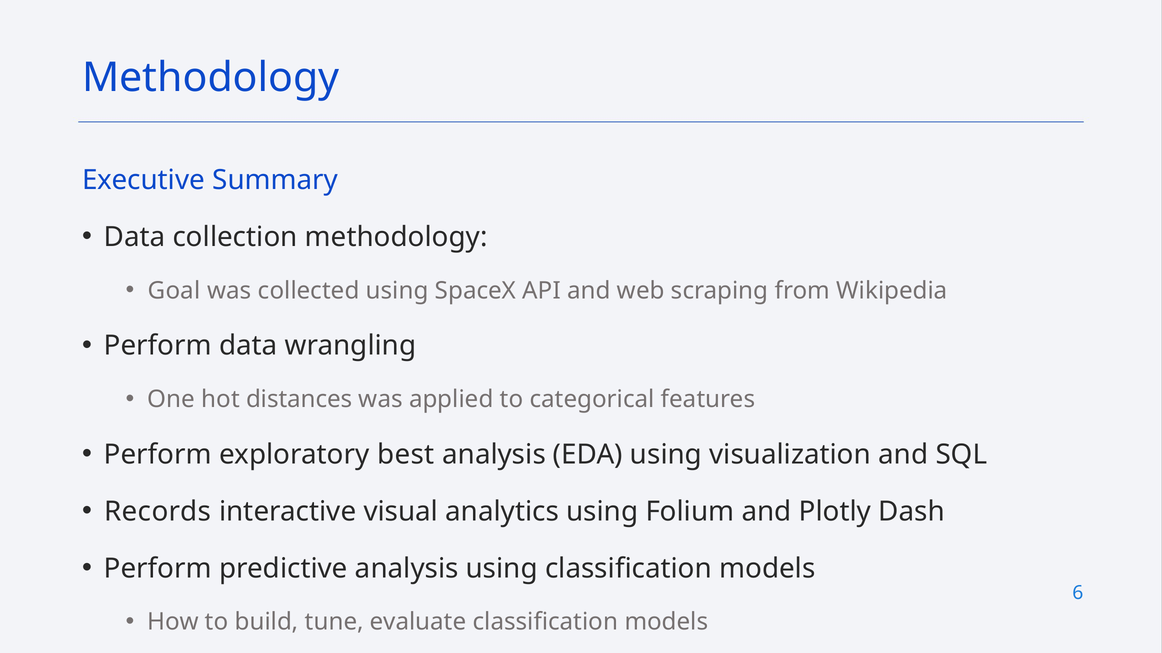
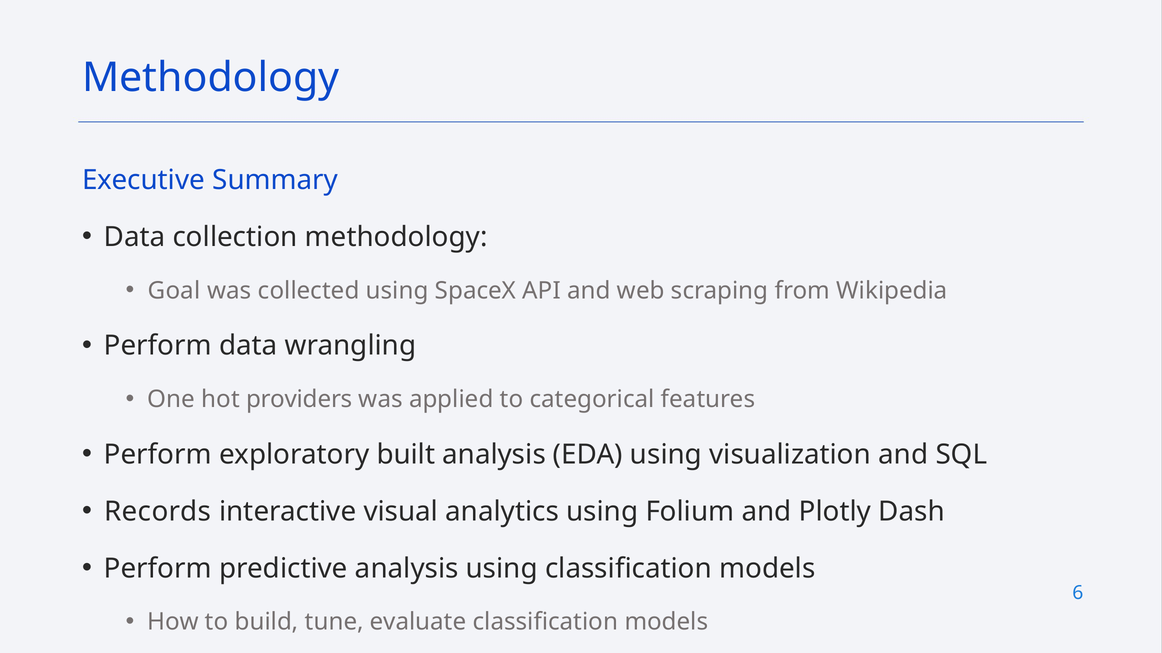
distances: distances -> providers (299, 400)
best: best -> built (406, 455)
